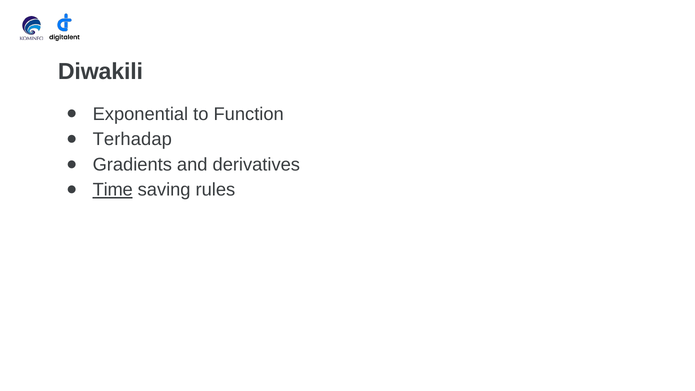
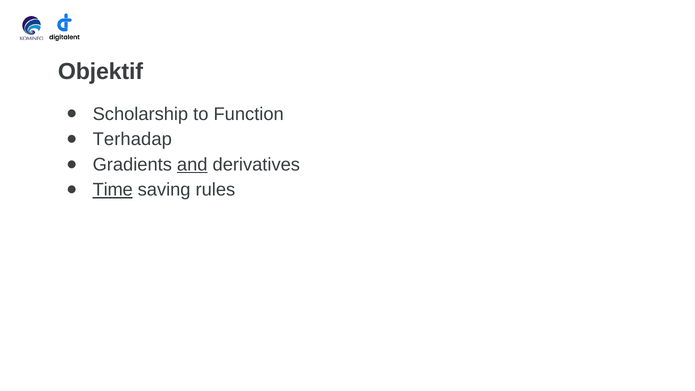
Diwakili: Diwakili -> Objektif (100, 72)
Exponential: Exponential -> Scholarship (140, 114)
and underline: none -> present (192, 165)
